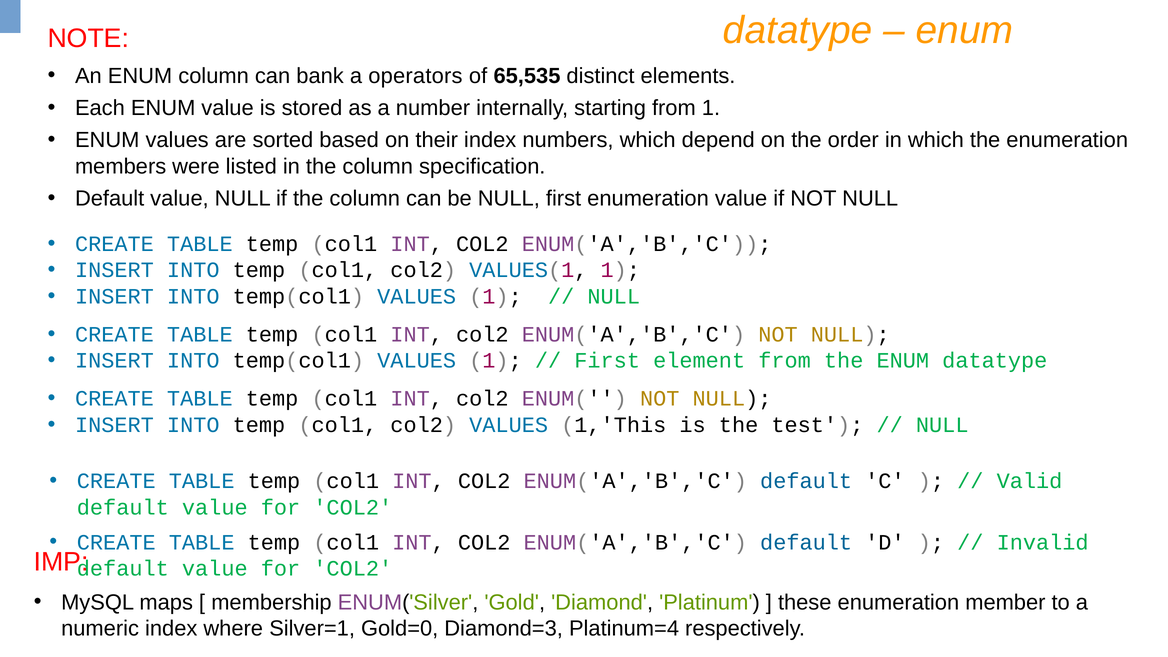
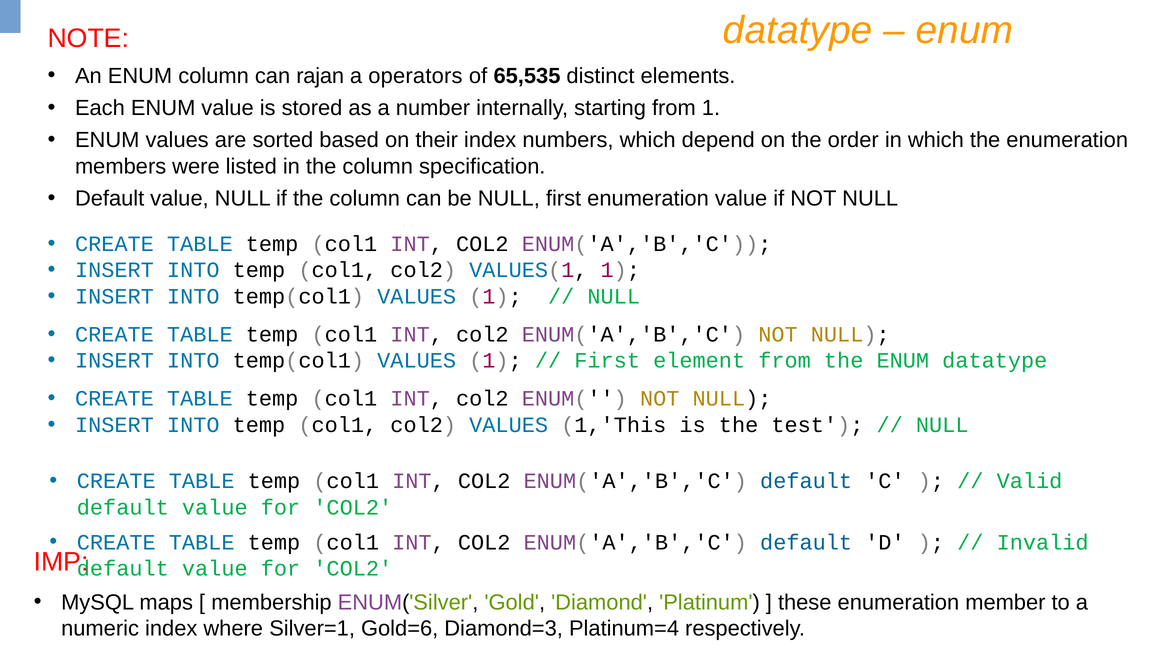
bank: bank -> rajan (320, 76)
Gold=0: Gold=0 -> Gold=6 (400, 629)
